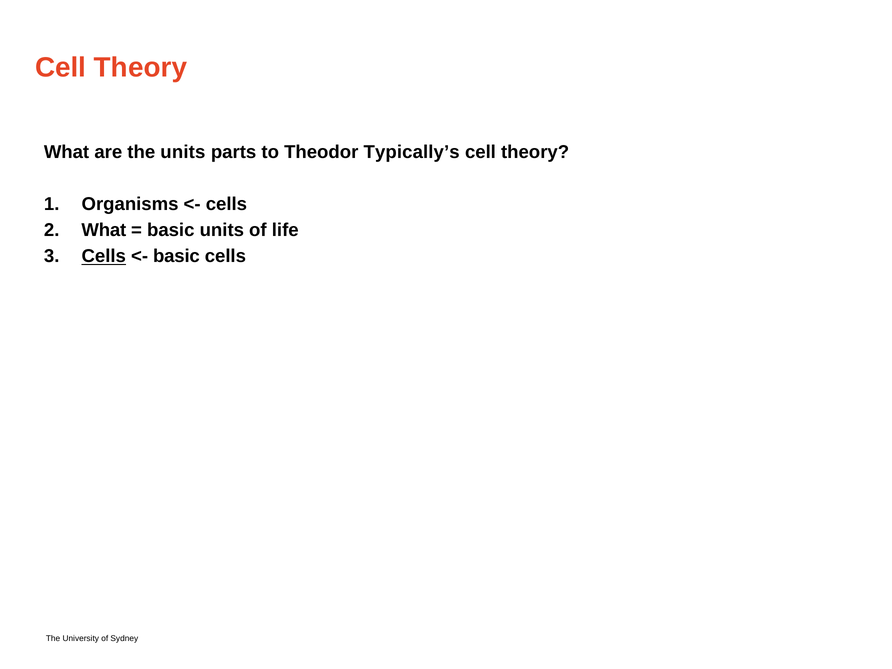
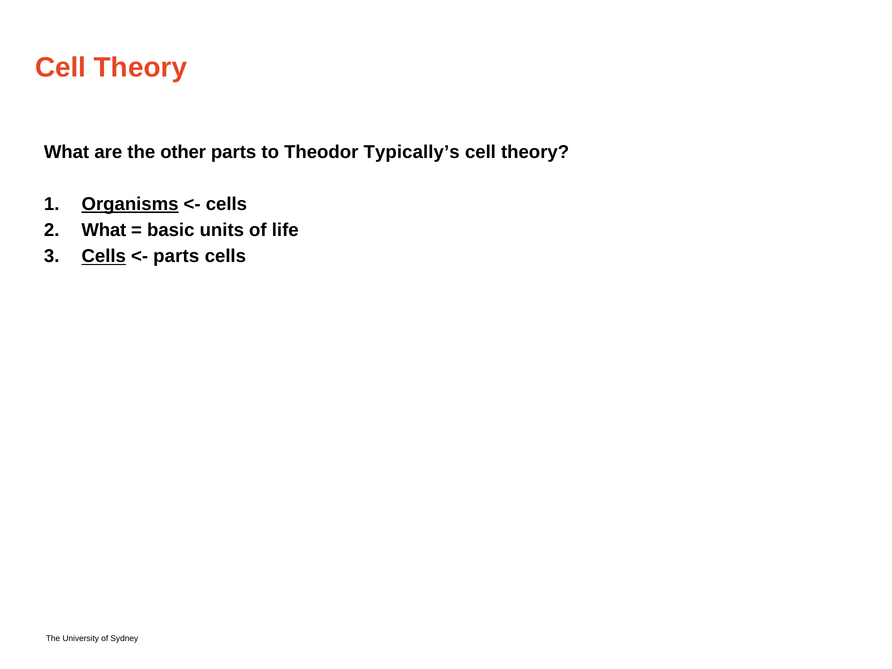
the units: units -> other (183, 152)
Organisms underline: none -> present (130, 204)
basic: basic -> parts (176, 256)
